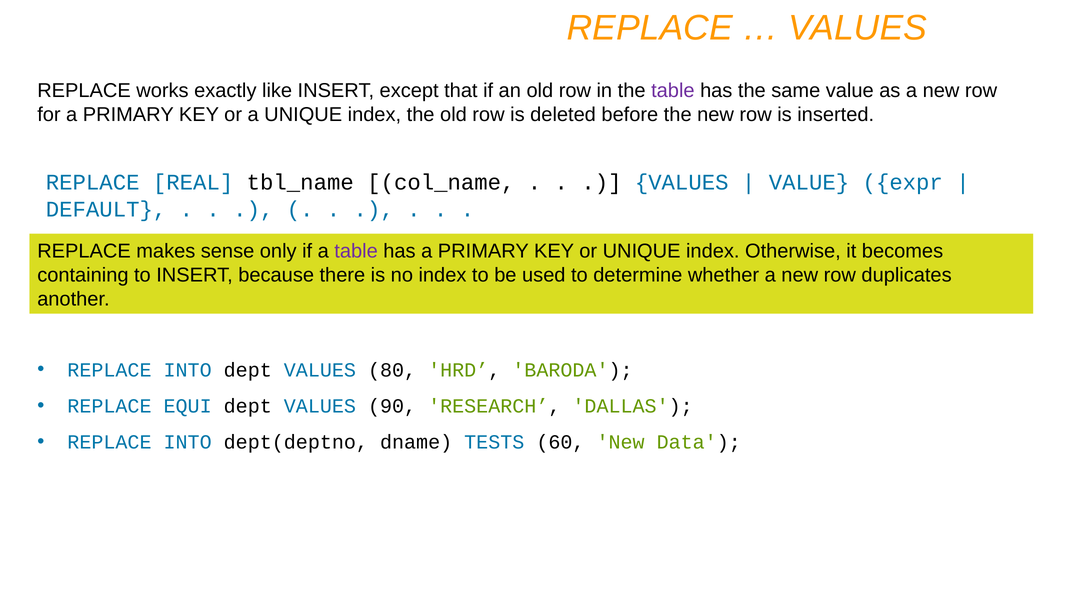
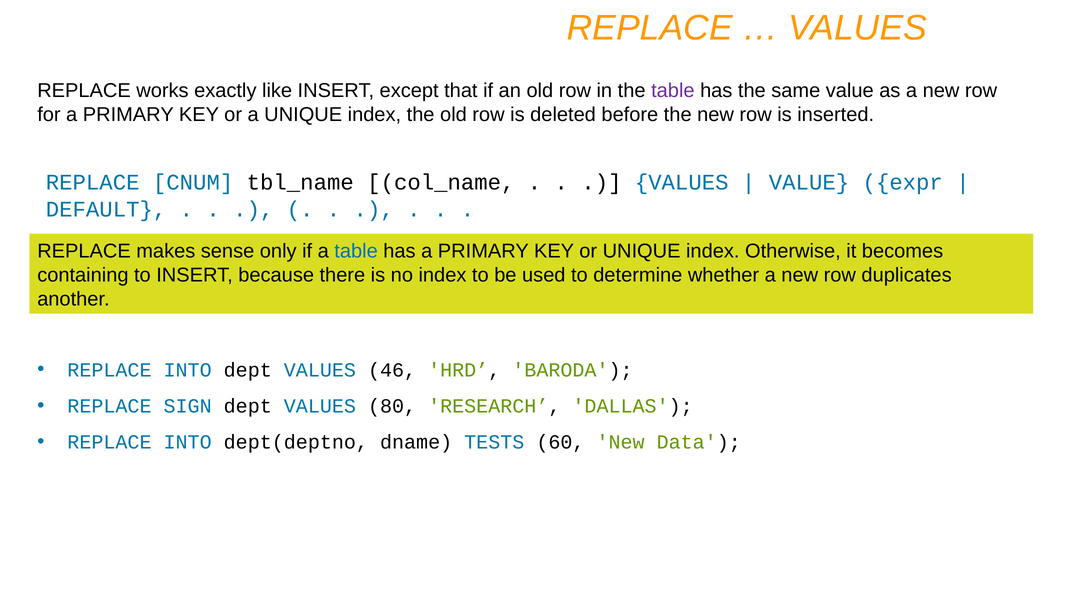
REAL: REAL -> CNUM (193, 183)
table colour: purple -> blue (356, 251)
80: 80 -> 46 (392, 370)
EQUI: EQUI -> SIGN (188, 406)
90: 90 -> 80 (392, 406)
